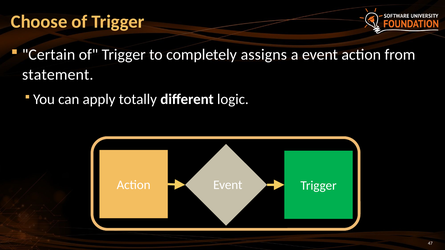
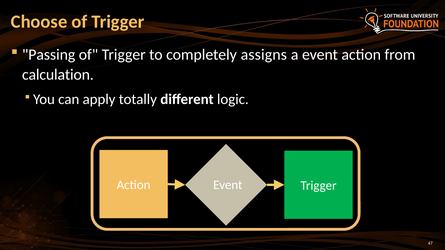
Certain: Certain -> Passing (49, 55)
statement: statement -> calculation (58, 75)
